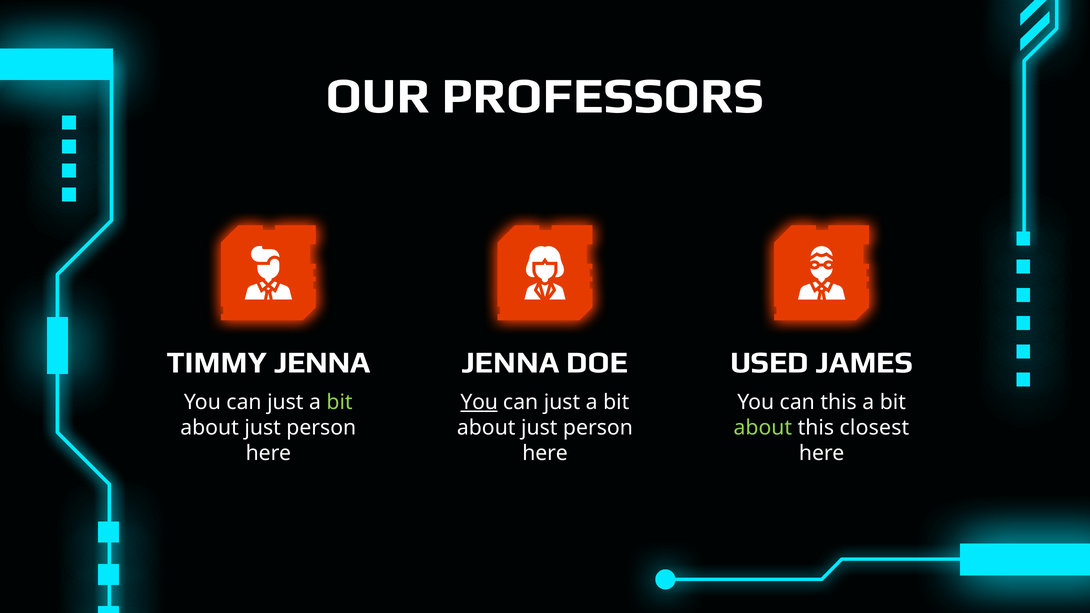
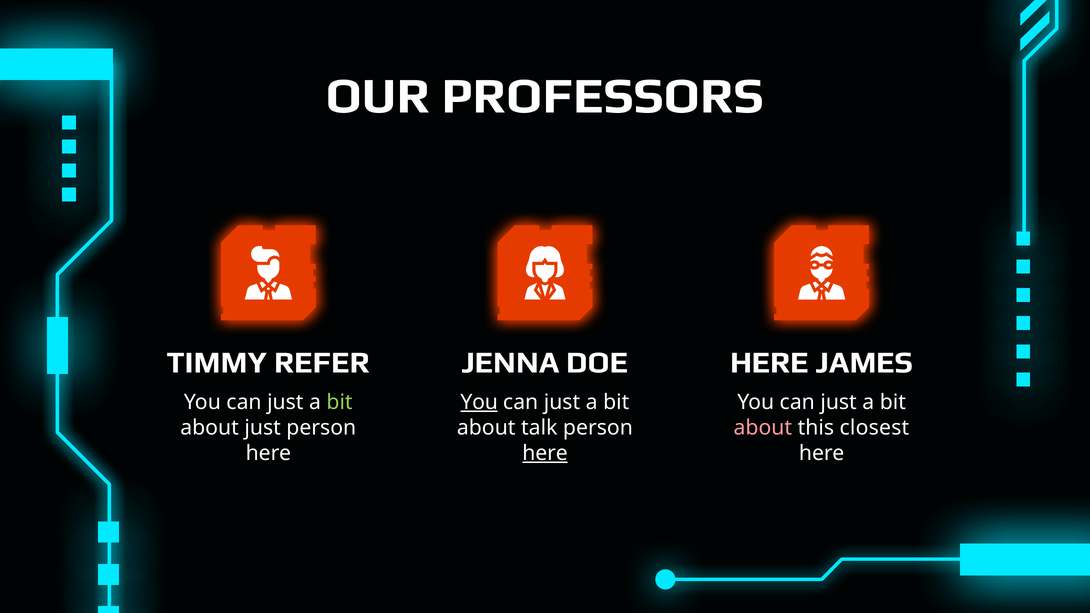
TIMMY JENNA: JENNA -> REFER (322, 363)
USED: USED -> HERE (769, 363)
this: this -> just (839, 402)
just: just -> talk (539, 428)
about colour: light green -> pink (763, 428)
here underline: none -> present (545, 453)
